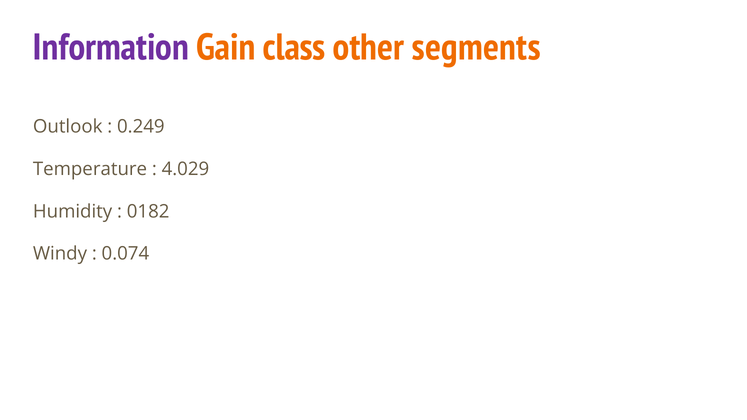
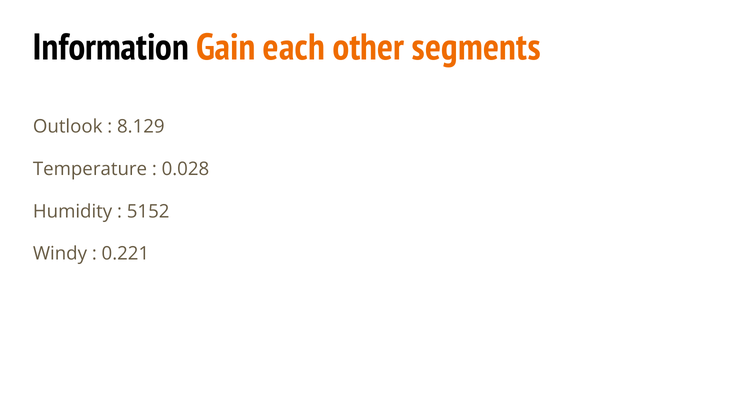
Information colour: purple -> black (111, 47)
class: class -> each (294, 47)
0.249: 0.249 -> 8.129 (141, 127)
4.029: 4.029 -> 0.028 (185, 169)
0182: 0182 -> 5152 (148, 212)
0.074: 0.074 -> 0.221 (125, 254)
